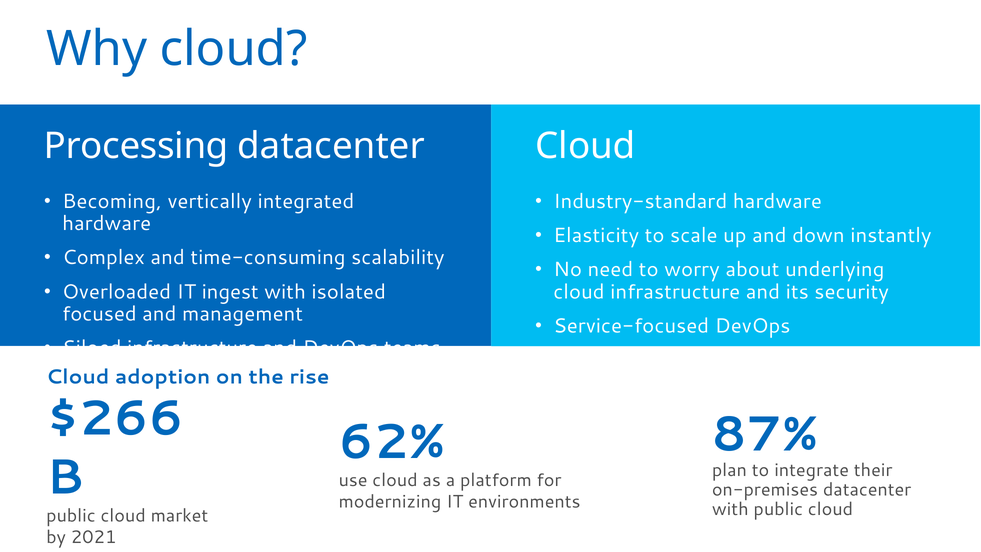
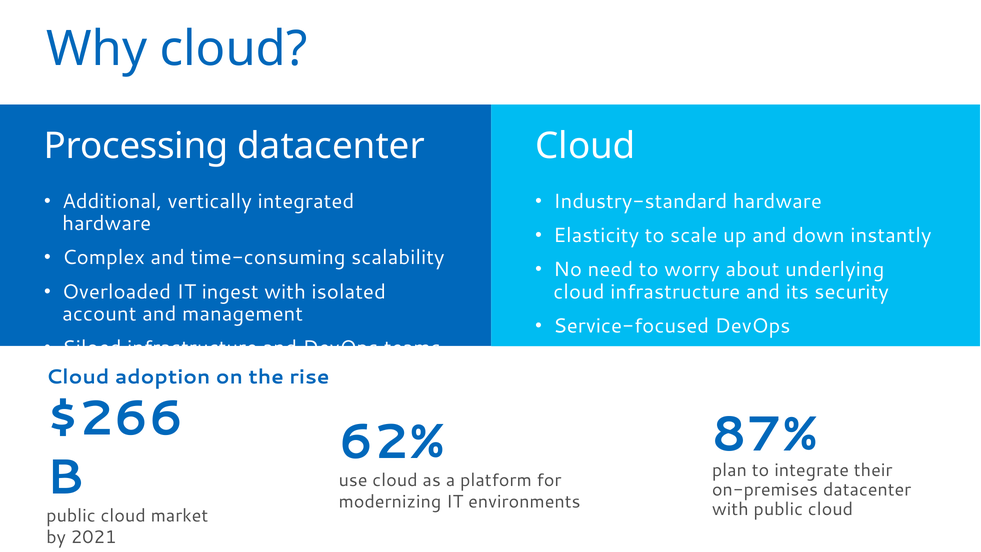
Becoming: Becoming -> Additional (112, 201)
focused: focused -> account (99, 314)
